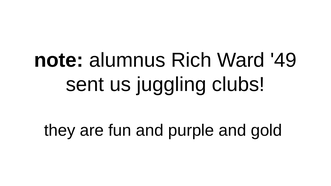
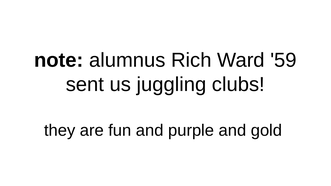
49: 49 -> 59 (283, 60)
